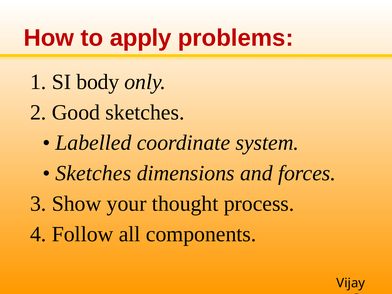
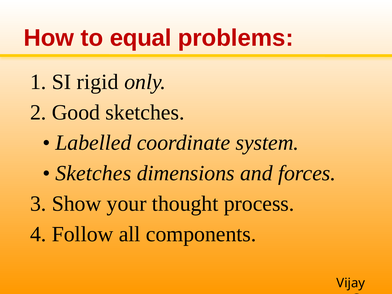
apply: apply -> equal (141, 38)
body: body -> rigid (98, 82)
